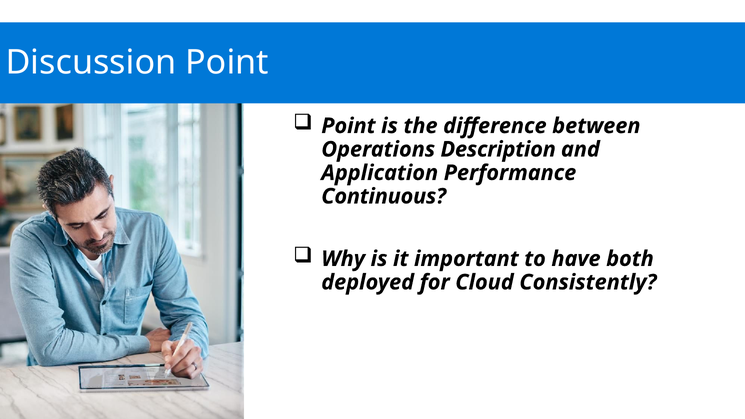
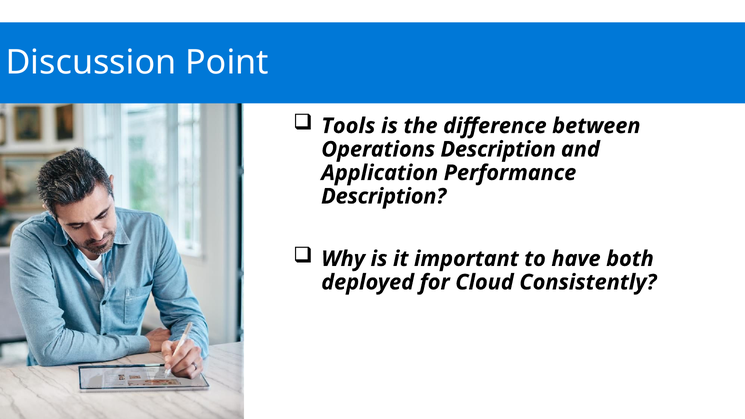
Point: Point -> Tools (348, 126)
Continuous: Continuous -> Description (384, 196)
